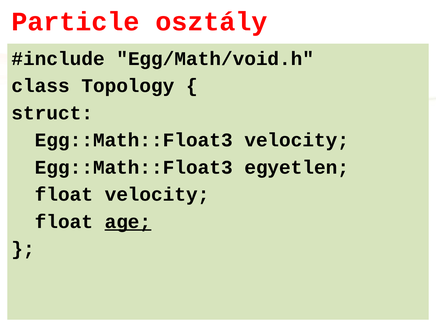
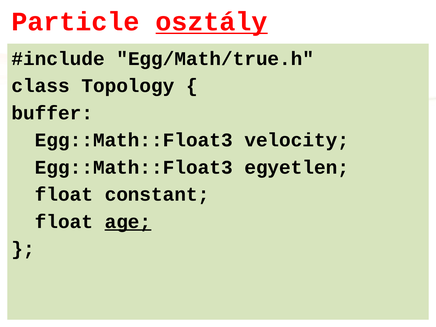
osztály underline: none -> present (212, 22)
Egg/Math/void.h: Egg/Math/void.h -> Egg/Math/true.h (215, 59)
struct: struct -> buffer (52, 113)
float velocity: velocity -> constant (157, 195)
